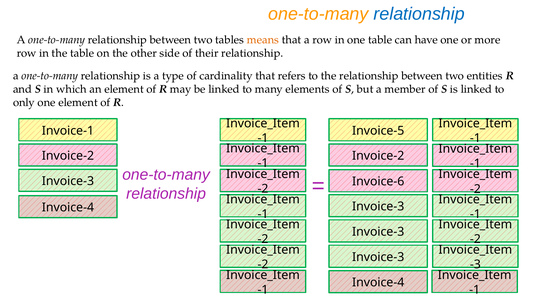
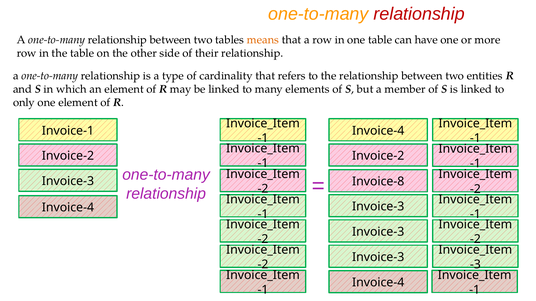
relationship colour: blue -> red (419, 14)
Invoice-5: Invoice-5 -> Invoice-4 (378, 131)
Invoice-6: Invoice-6 -> Invoice-8 (378, 182)
